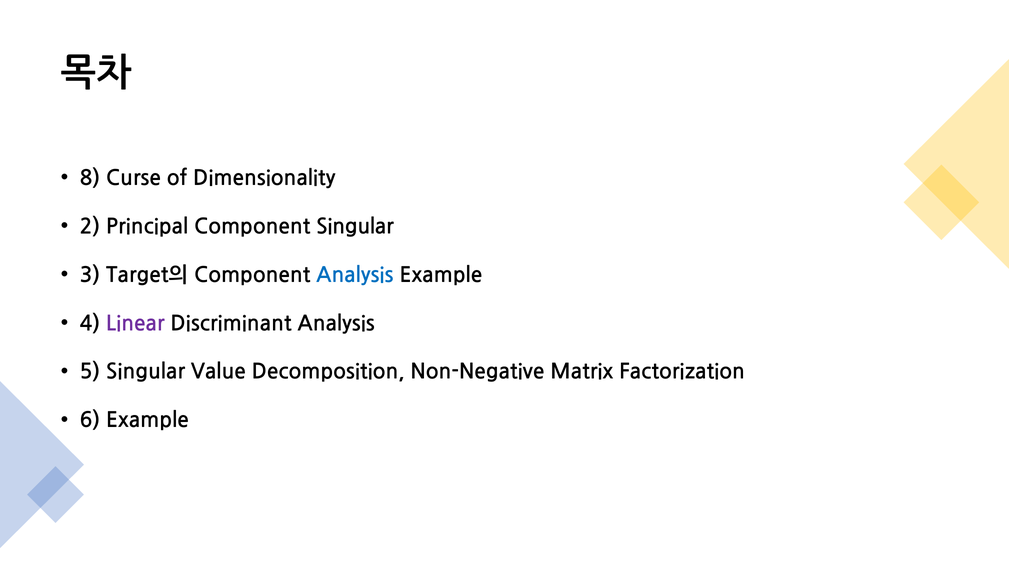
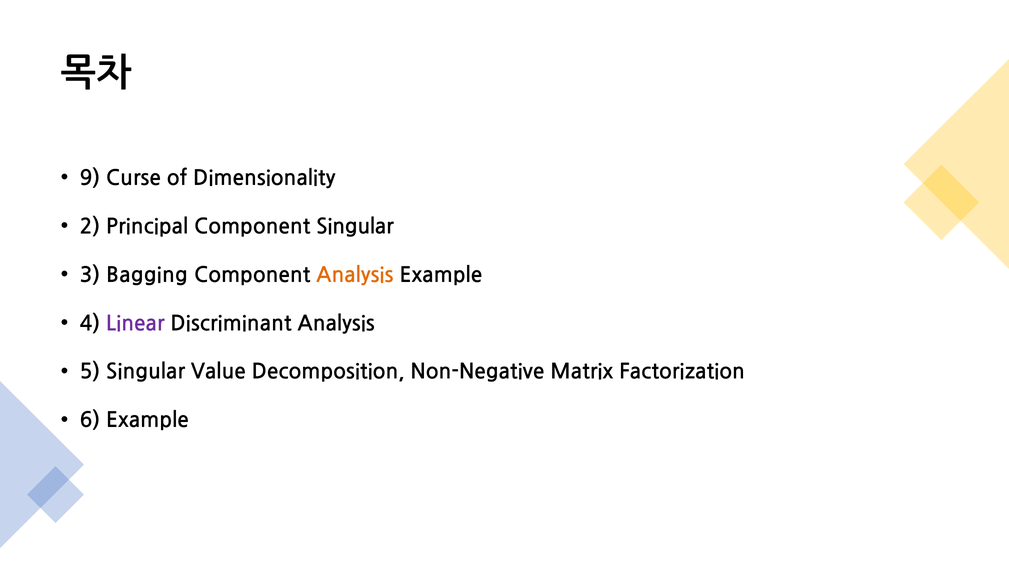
8: 8 -> 9 (90, 178)
Target의: Target의 -> Bagging (147, 275)
Analysis colour: blue -> orange (355, 275)
